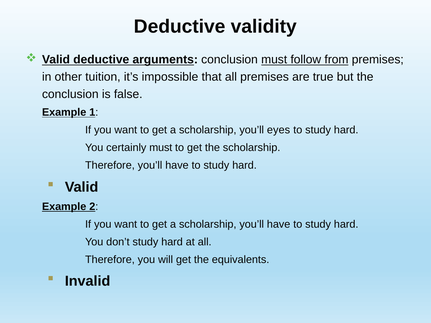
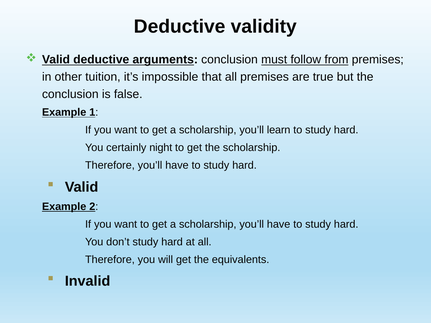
eyes: eyes -> learn (279, 130)
certainly must: must -> night (161, 148)
